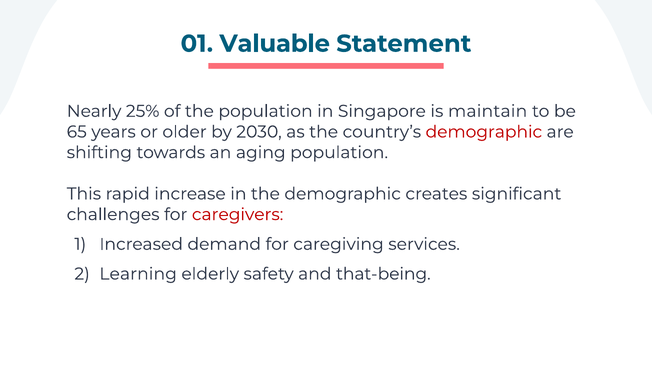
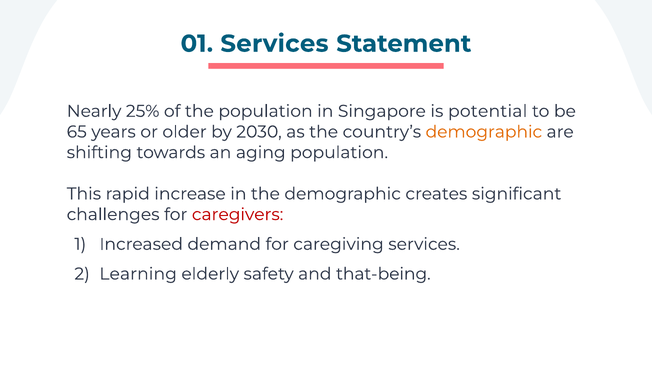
01 Valuable: Valuable -> Services (274, 44)
maintain: maintain -> potential (488, 111)
demographic colour: red -> orange (484, 132)
